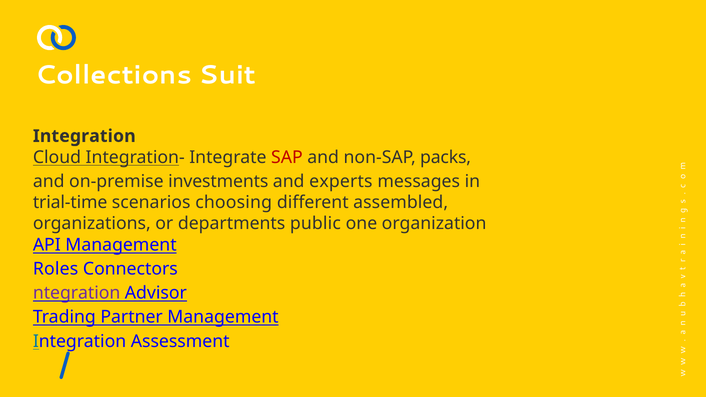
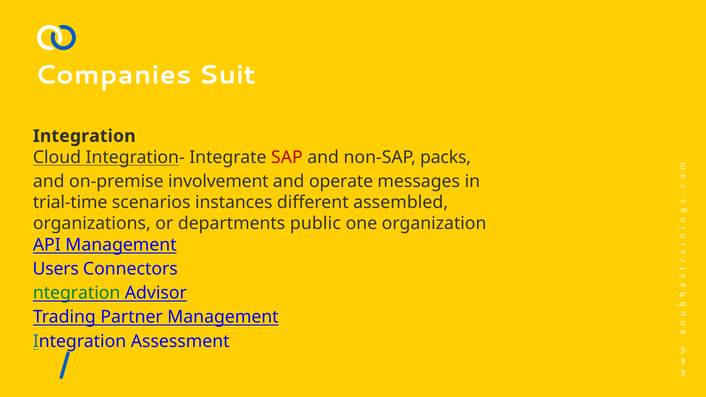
Collections: Collections -> Companies (113, 75)
investments: investments -> involvement (218, 181)
experts: experts -> operate (341, 181)
choosing: choosing -> instances (234, 203)
Roles: Roles -> Users (56, 269)
ntegration colour: purple -> green (77, 293)
